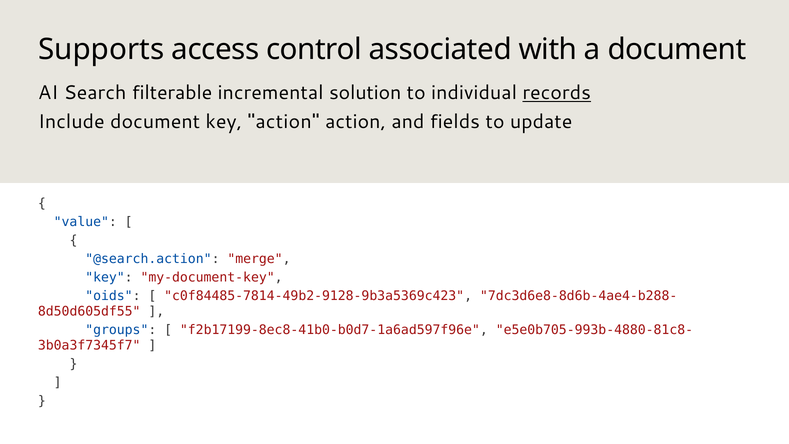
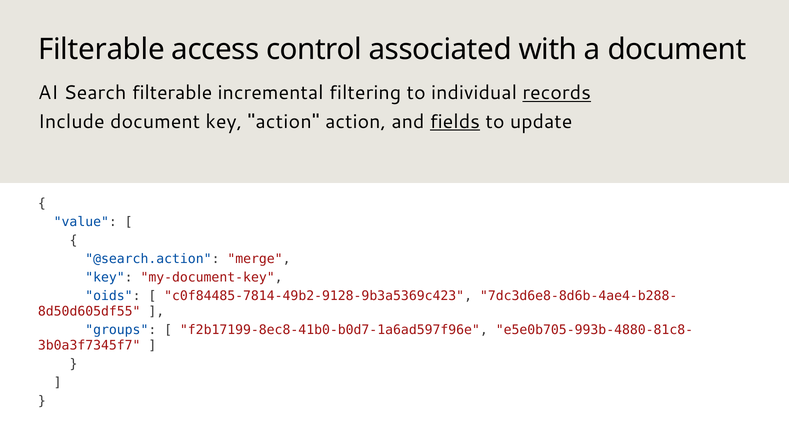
Supports: Supports -> Filterable (101, 49)
solution: solution -> filtering (365, 93)
fields underline: none -> present (455, 121)
